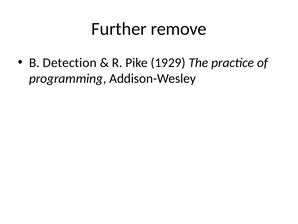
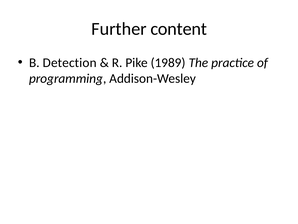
remove: remove -> content (179, 29)
1929: 1929 -> 1989 (168, 63)
